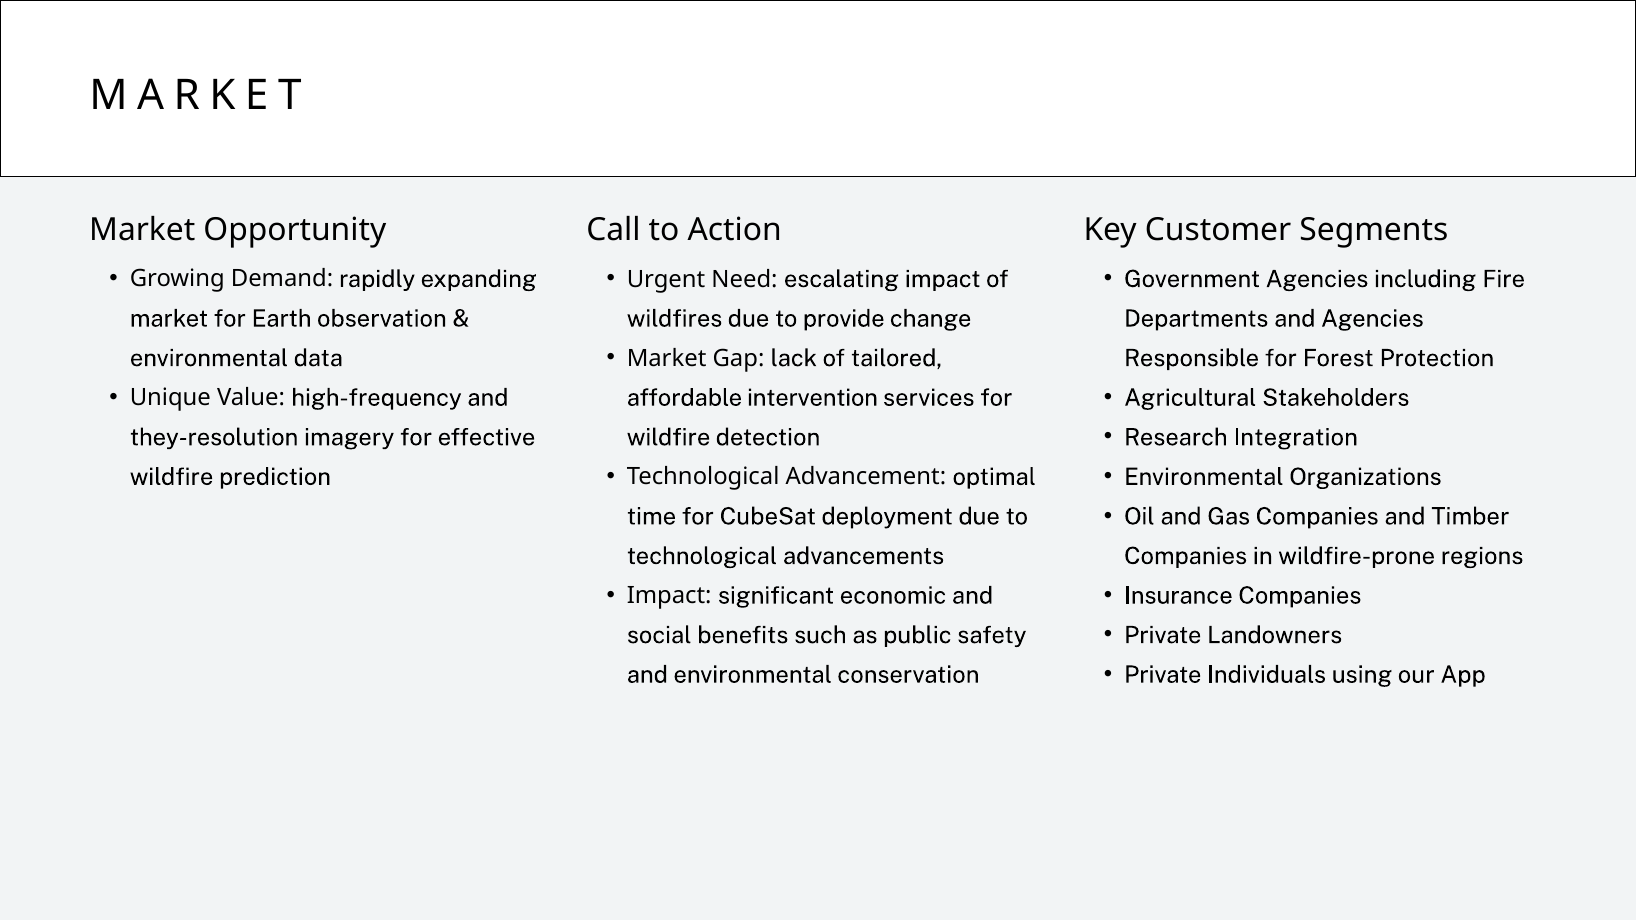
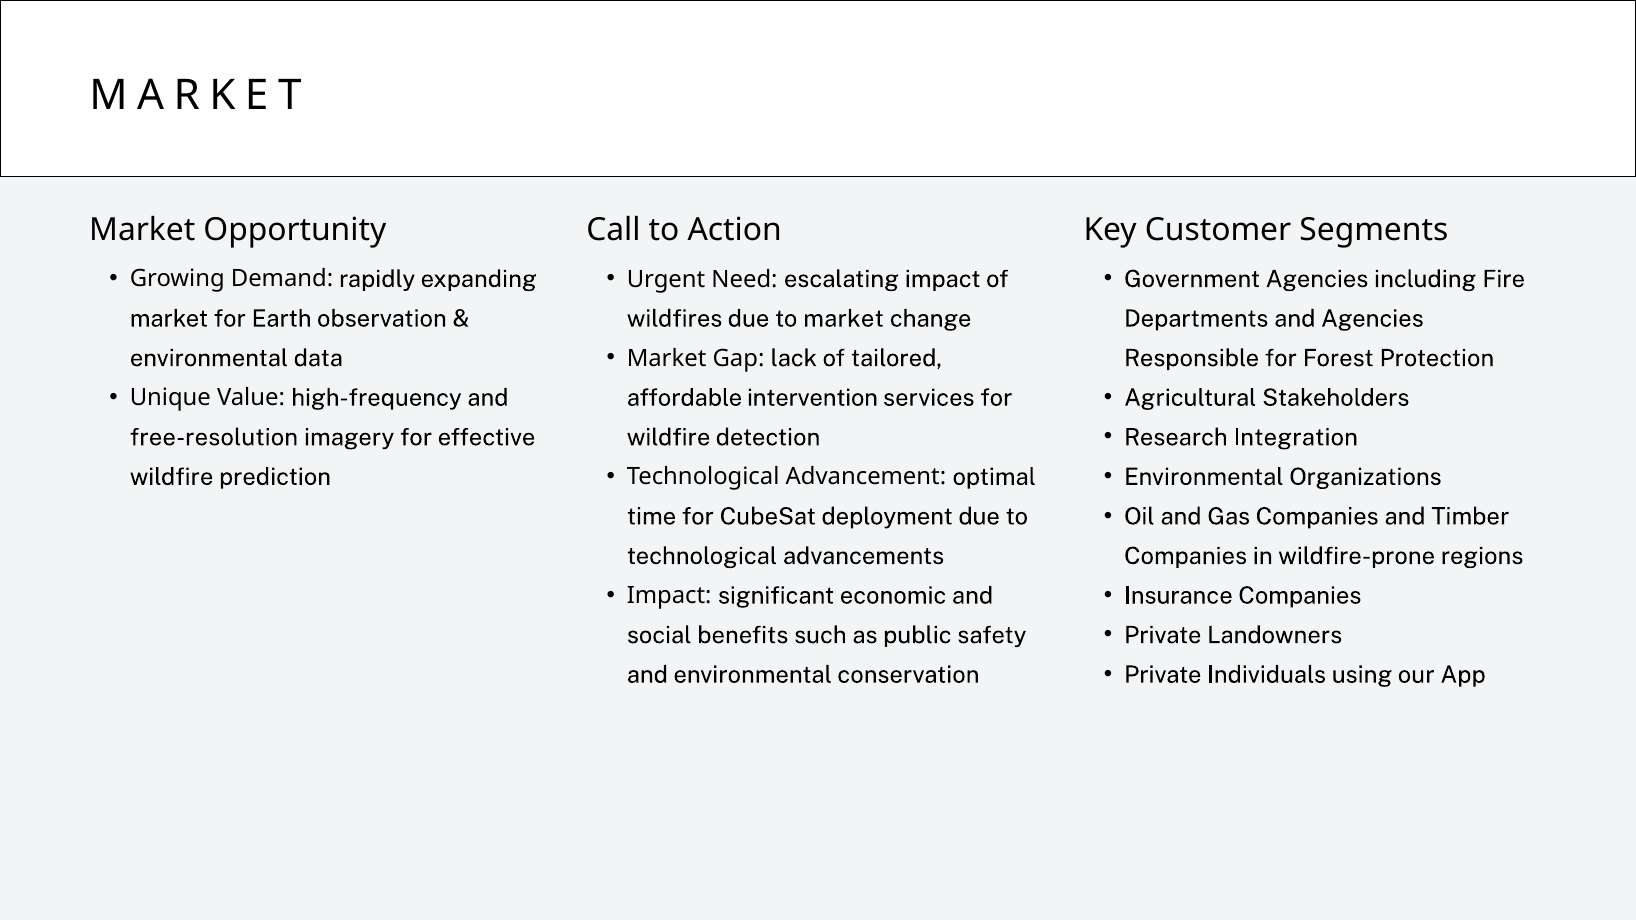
to provide: provide -> market (844, 319)
they-resolution: they-resolution -> free-resolution (214, 438)
